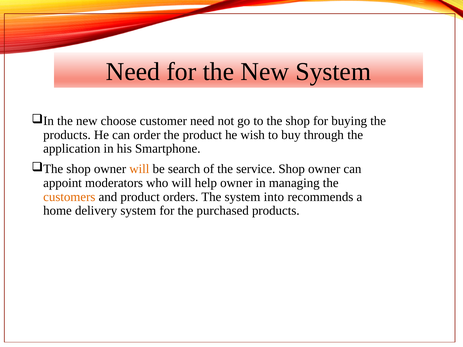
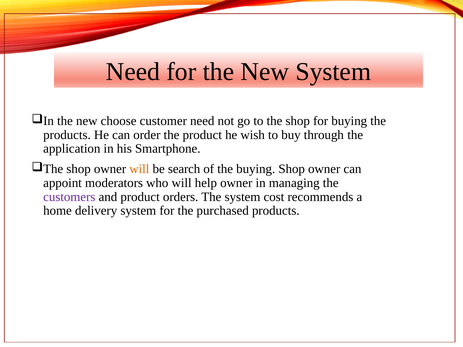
the service: service -> buying (256, 169)
customers colour: orange -> purple (69, 197)
into: into -> cost (274, 197)
